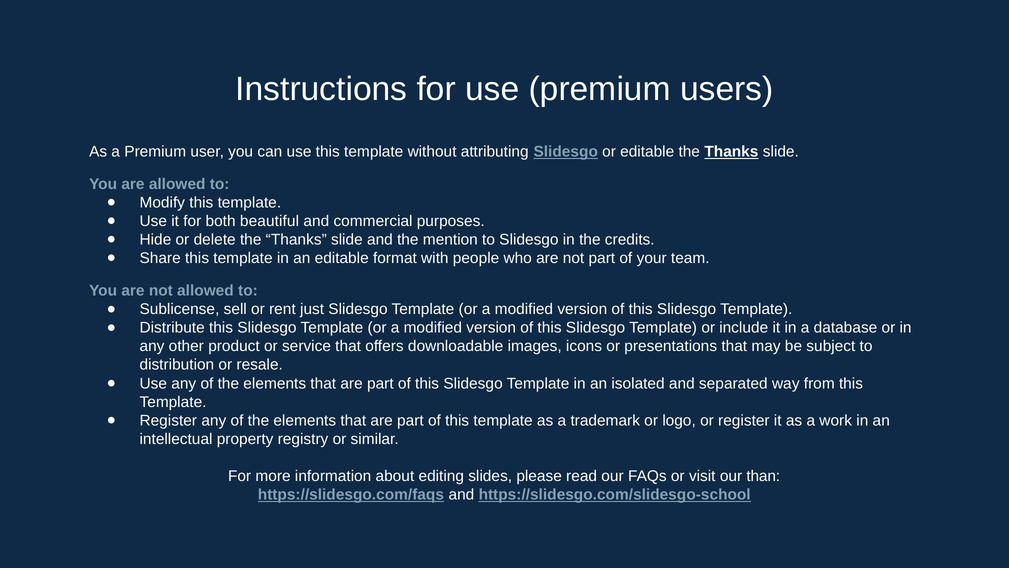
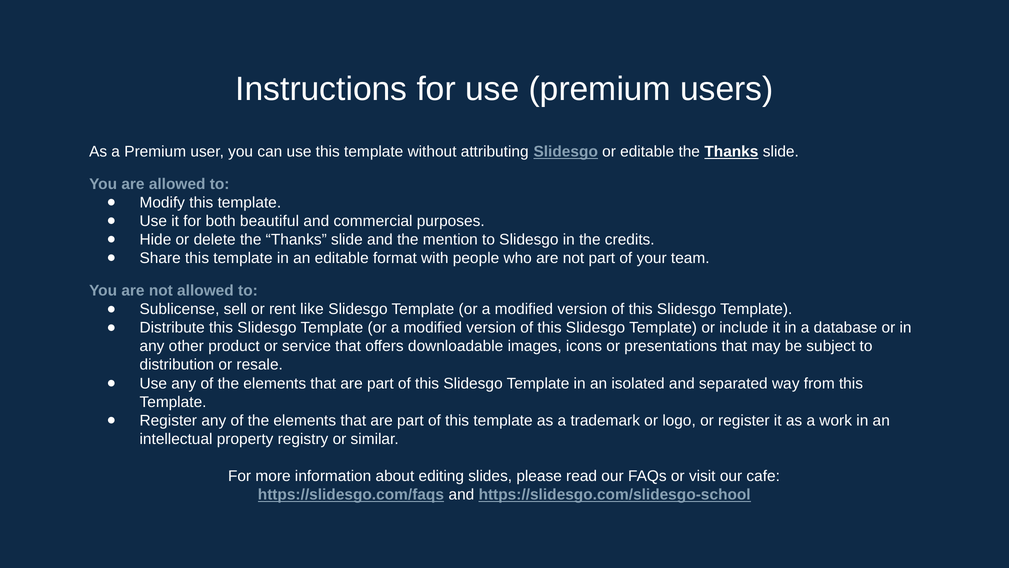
just: just -> like (312, 309)
than: than -> cafe (763, 476)
